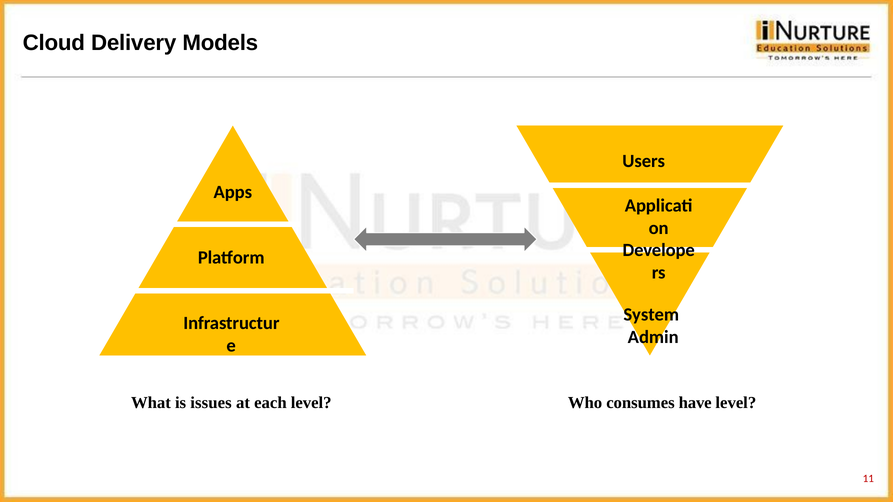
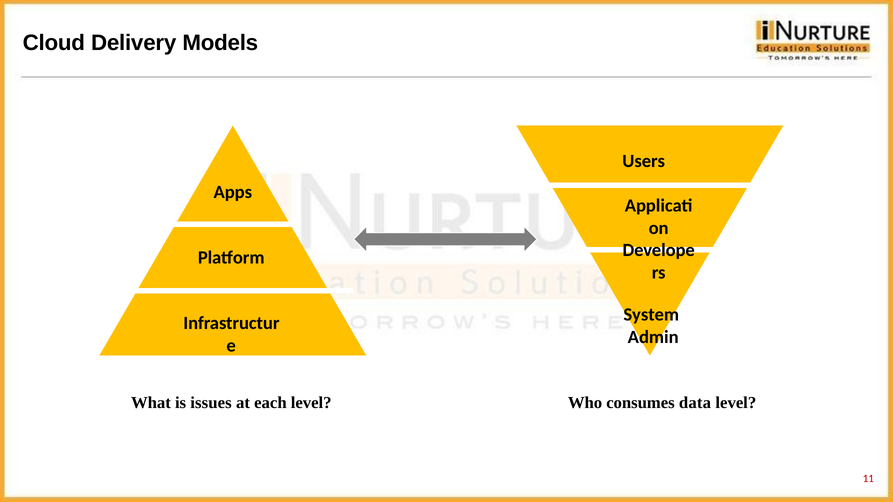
have: have -> data (695, 403)
